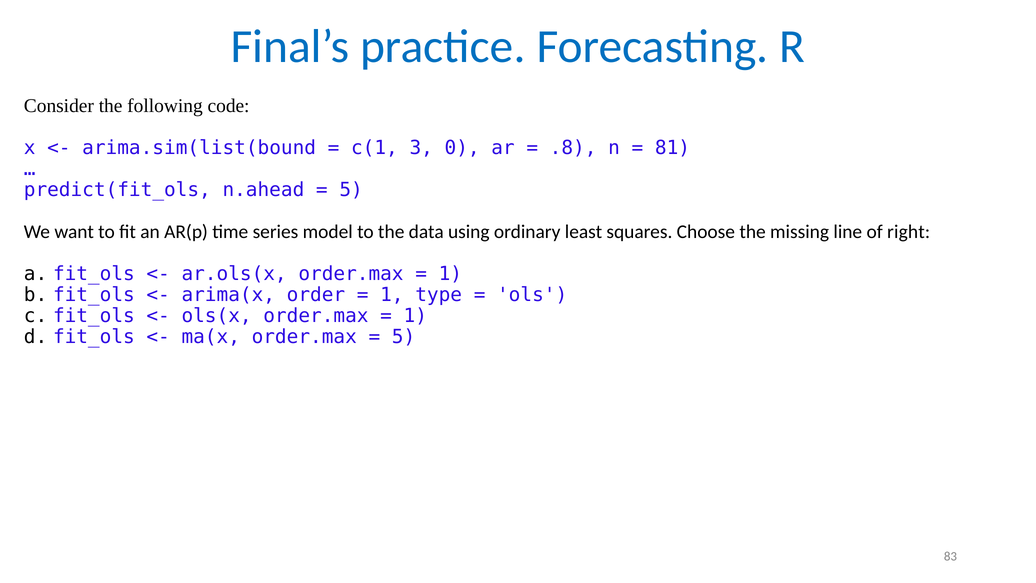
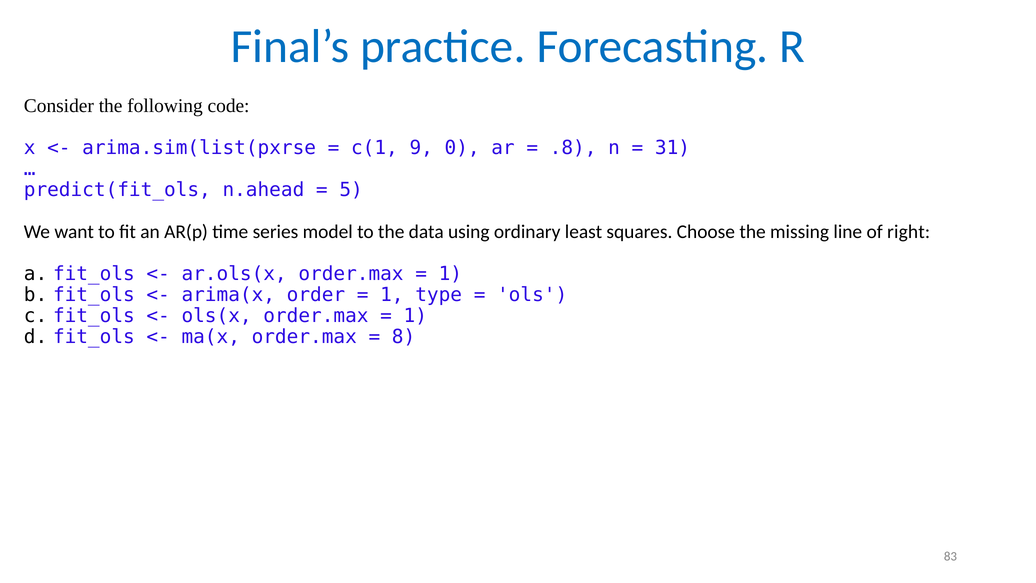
arima.sim(list(bound: arima.sim(list(bound -> arima.sim(list(pxrse (199, 148)
3: 3 -> 9 (421, 148)
81: 81 -> 31 (672, 148)
5: 5 -> 8 (404, 337)
